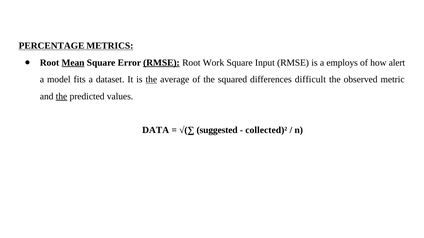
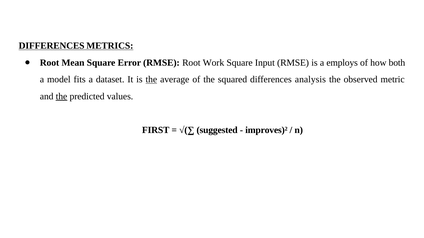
PERCENTAGE: PERCENTAGE -> DIFFERENCES (52, 46)
Mean underline: present -> none (73, 63)
RMSE underline: present -> none (161, 63)
alert: alert -> both (397, 63)
difficult: difficult -> analysis (310, 80)
DATA: DATA -> FIRST (156, 130)
collected)²: collected)² -> improves)² (266, 130)
